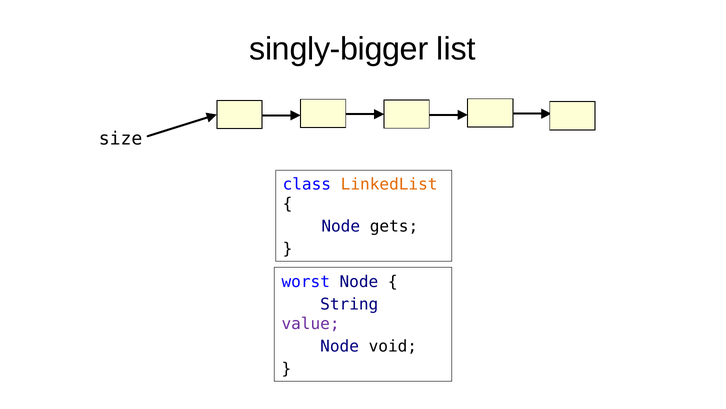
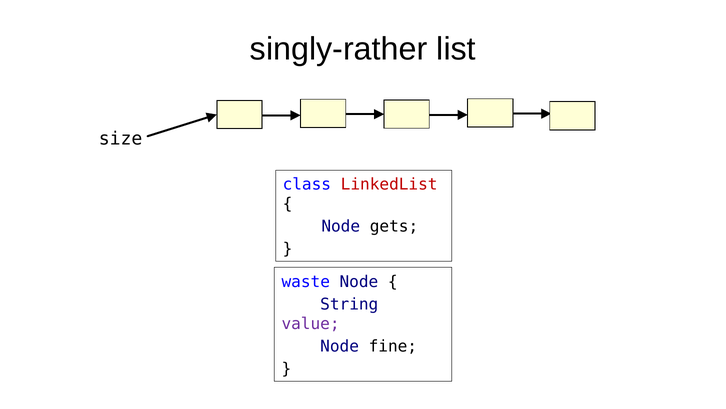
singly-bigger: singly-bigger -> singly-rather (339, 49)
LinkedList colour: orange -> red (389, 184)
worst: worst -> waste (306, 281)
void: void -> fine (393, 346)
